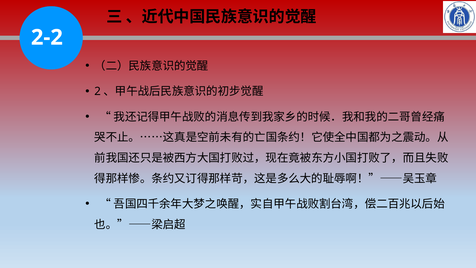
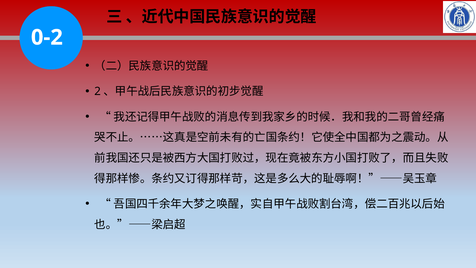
2-2: 2-2 -> 0-2 (47, 37)
